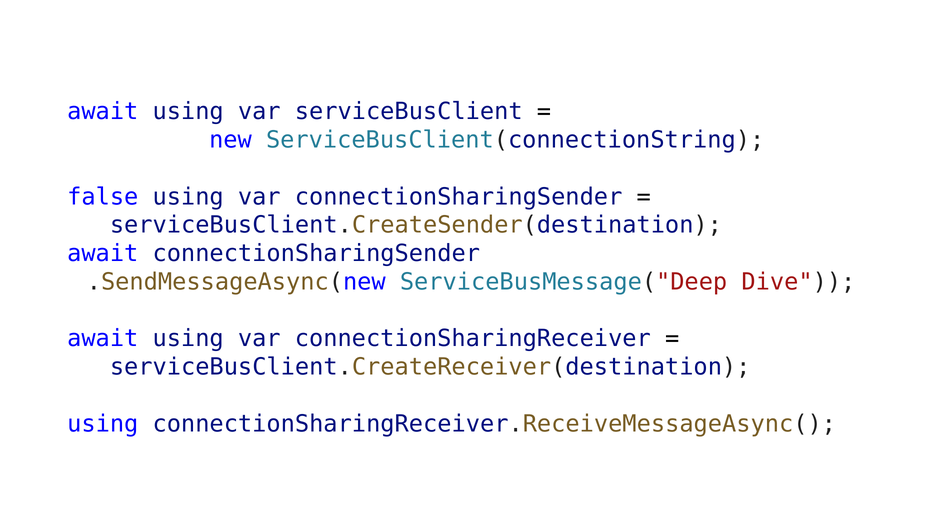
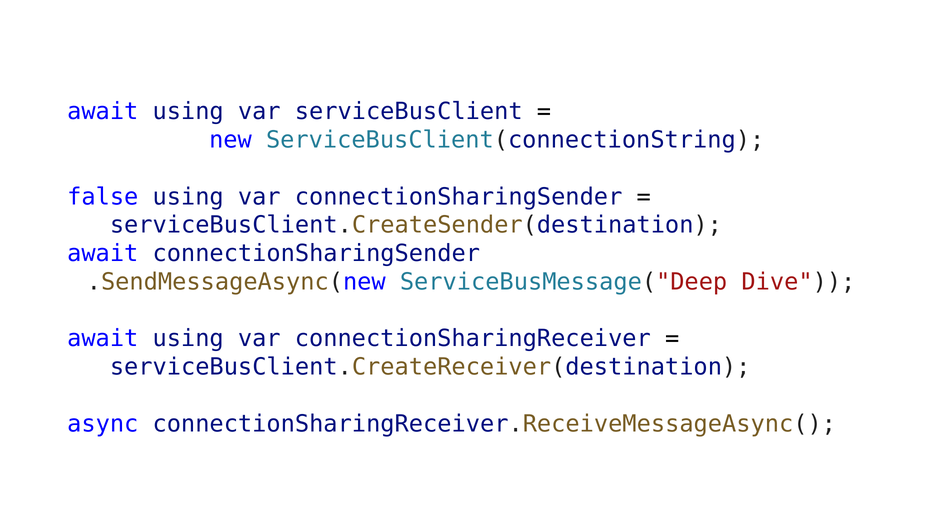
using: using -> async (103, 424)
